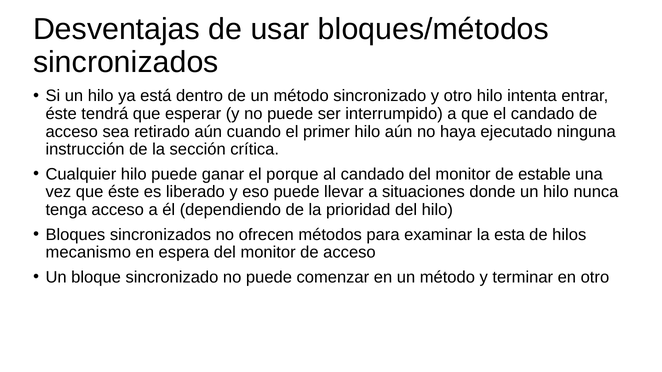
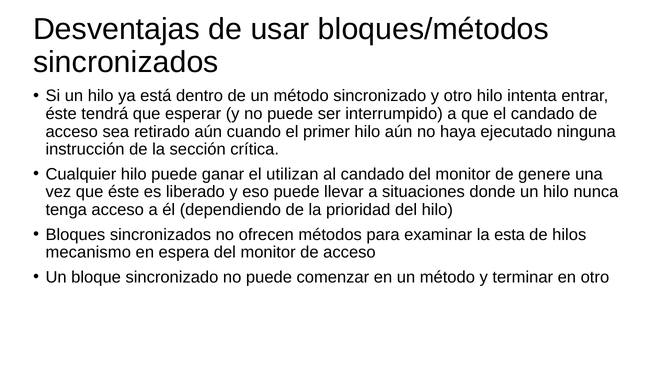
porque: porque -> utilizan (292, 174)
estable: estable -> genere (544, 174)
